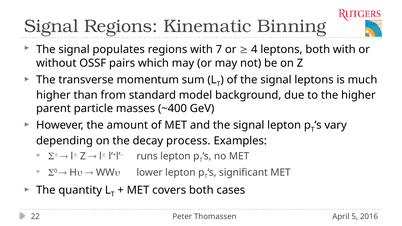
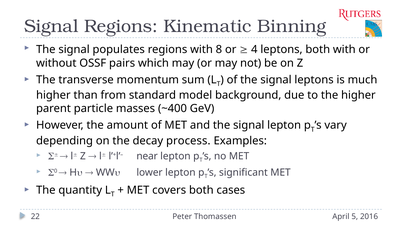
7: 7 -> 8 (219, 50)
runs: runs -> near (147, 156)
